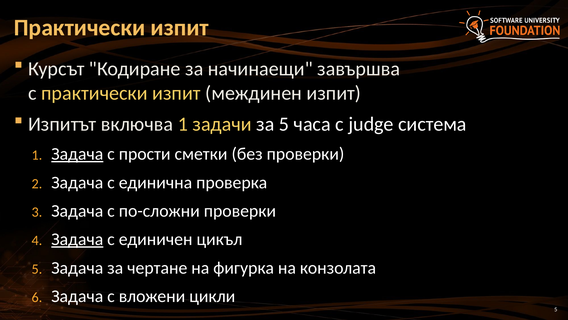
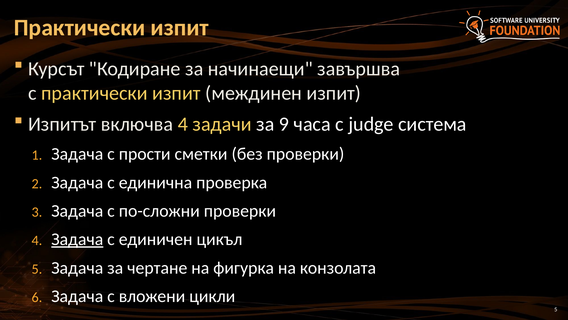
включва 1: 1 -> 4 (183, 124)
за 5: 5 -> 9 (284, 124)
Задача underline: present -> none (77, 154)
